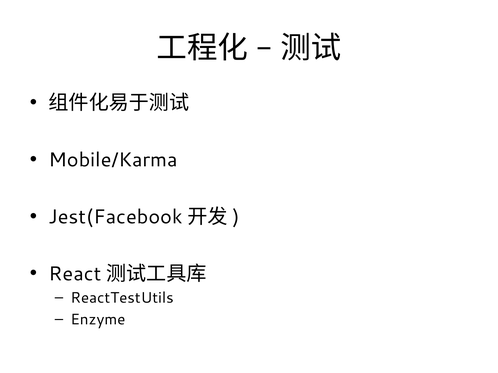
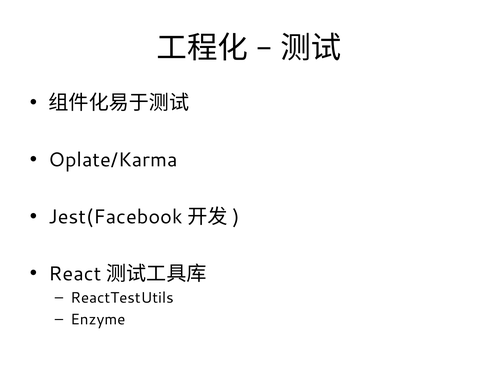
Mobile/Karma: Mobile/Karma -> Oplate/Karma (113, 160)
